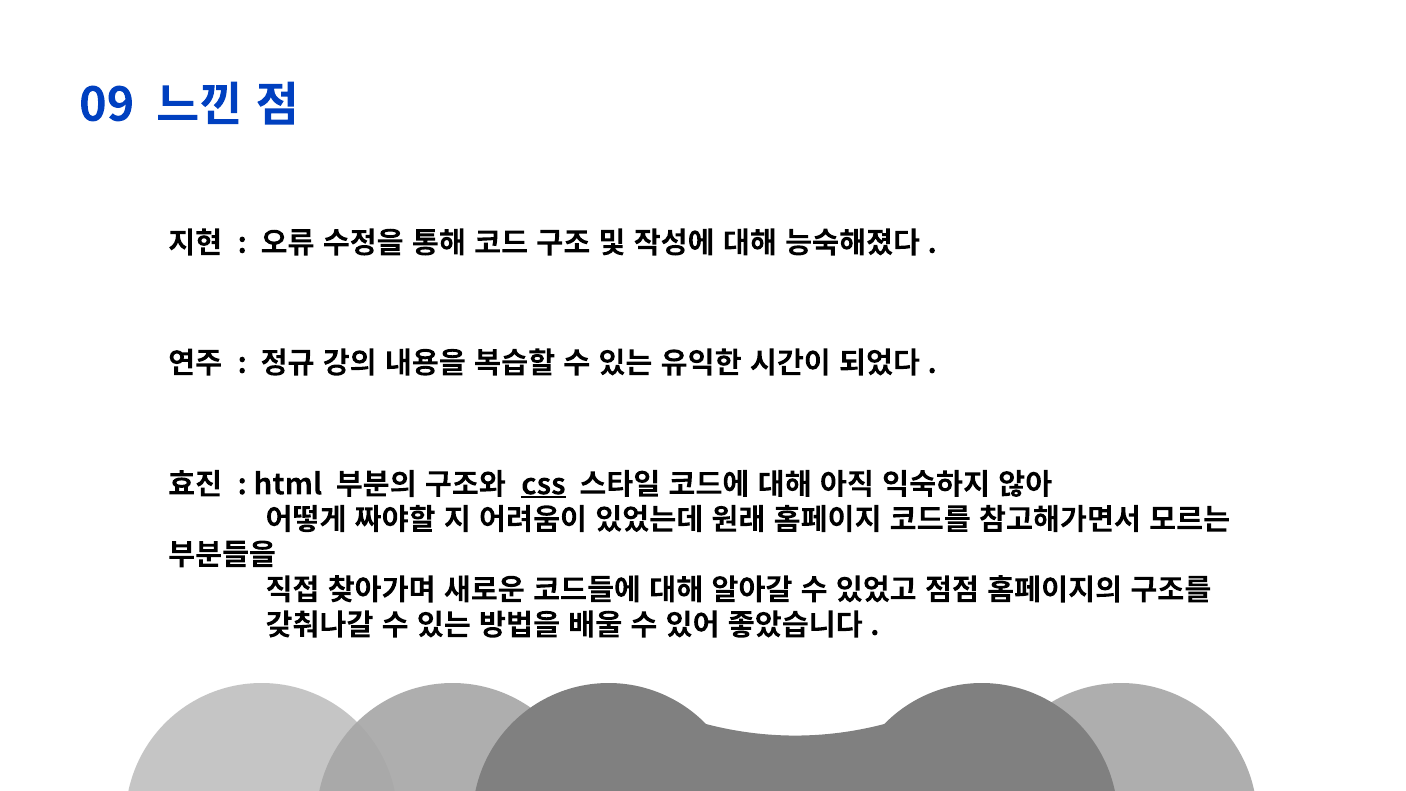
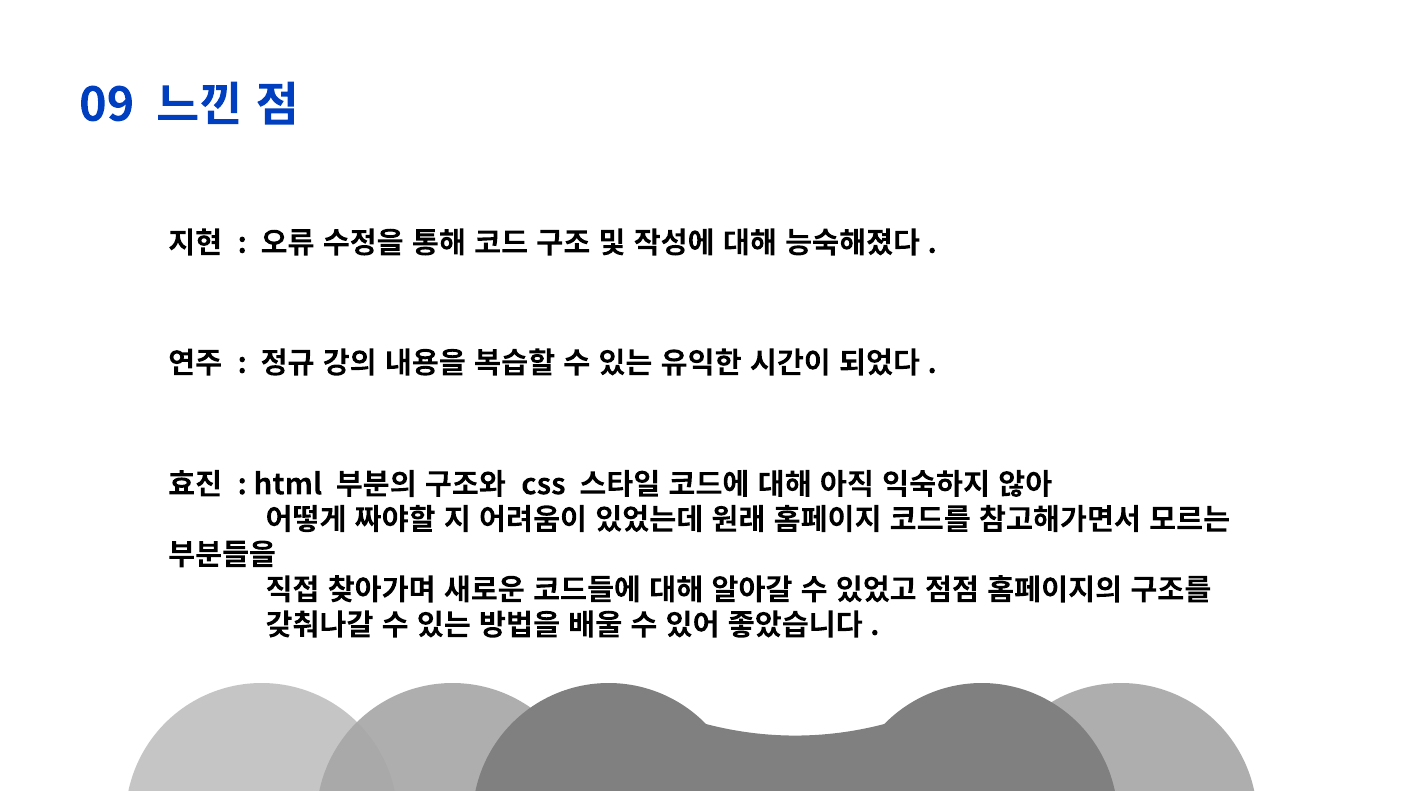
css underline: present -> none (543, 485)
